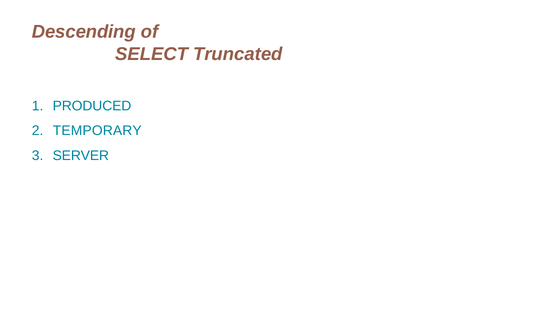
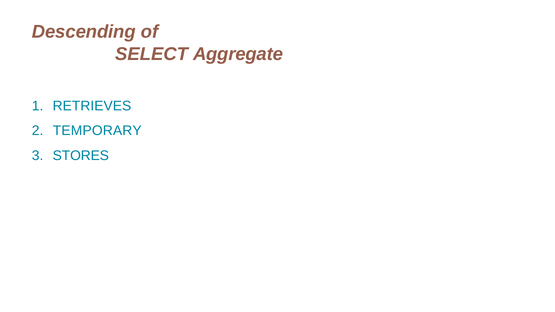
Truncated: Truncated -> Aggregate (238, 54)
PRODUCED: PRODUCED -> RETRIEVES (92, 106)
SERVER: SERVER -> STORES (81, 156)
